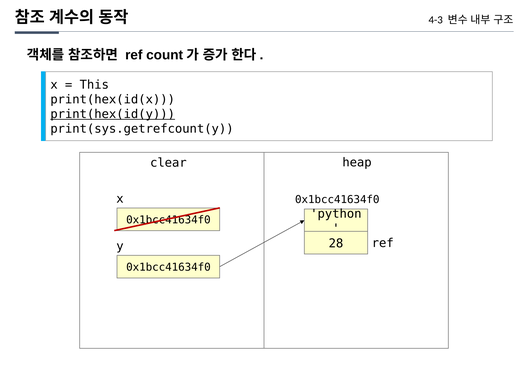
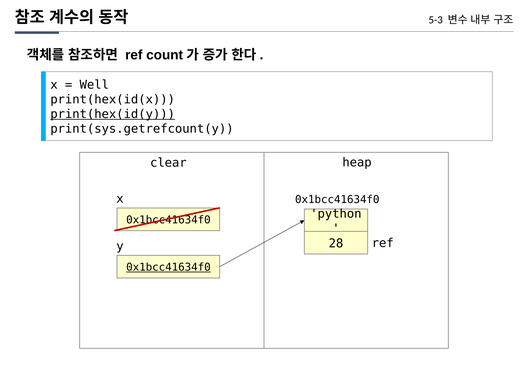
4-3: 4-3 -> 5-3 (436, 20)
This: This -> Well (94, 85)
0x1bcc41634f0 underline: none -> present (168, 267)
